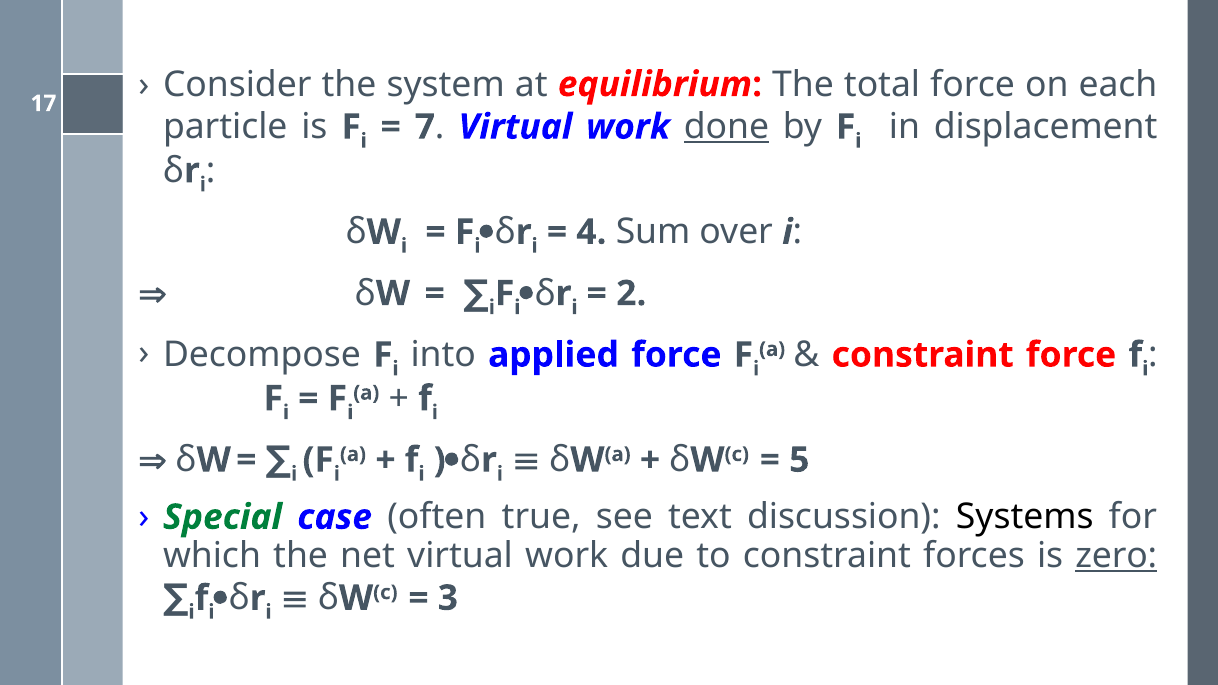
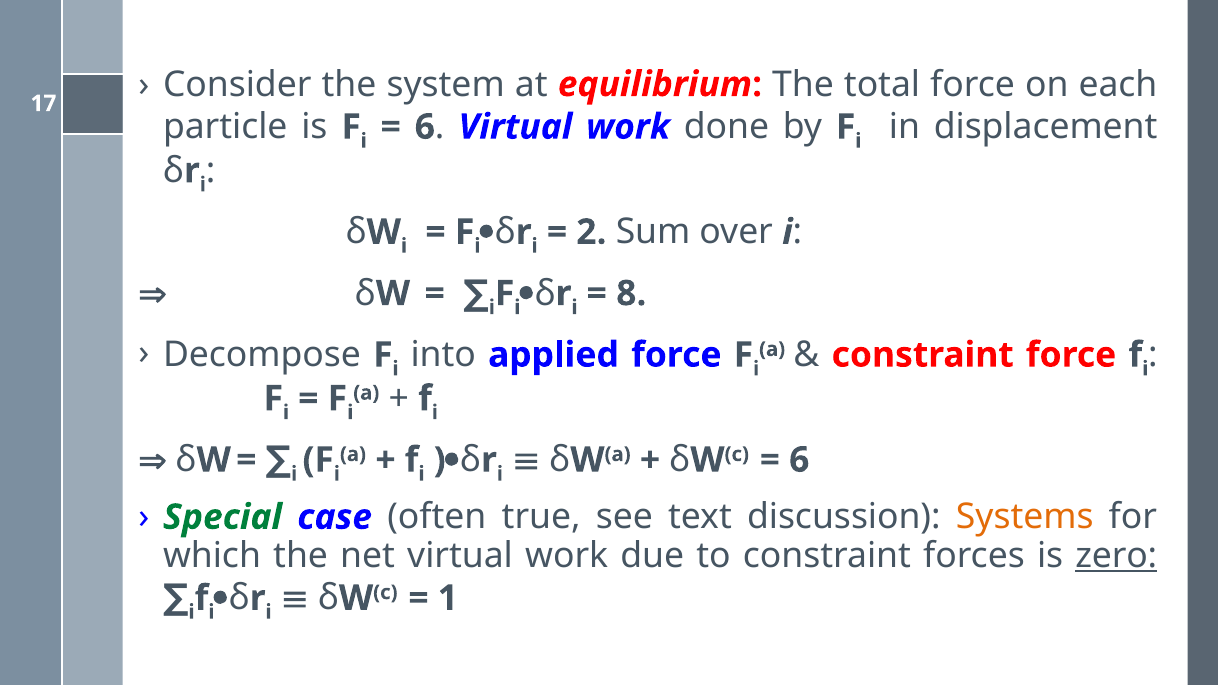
7: 7 -> 6 (425, 127)
done underline: present -> none (726, 127)
4: 4 -> 2 (591, 232)
2: 2 -> 8 (631, 294)
5: 5 -> 6 (799, 460)
Systems colour: black -> orange (1025, 517)
3: 3 -> 1 (448, 598)
